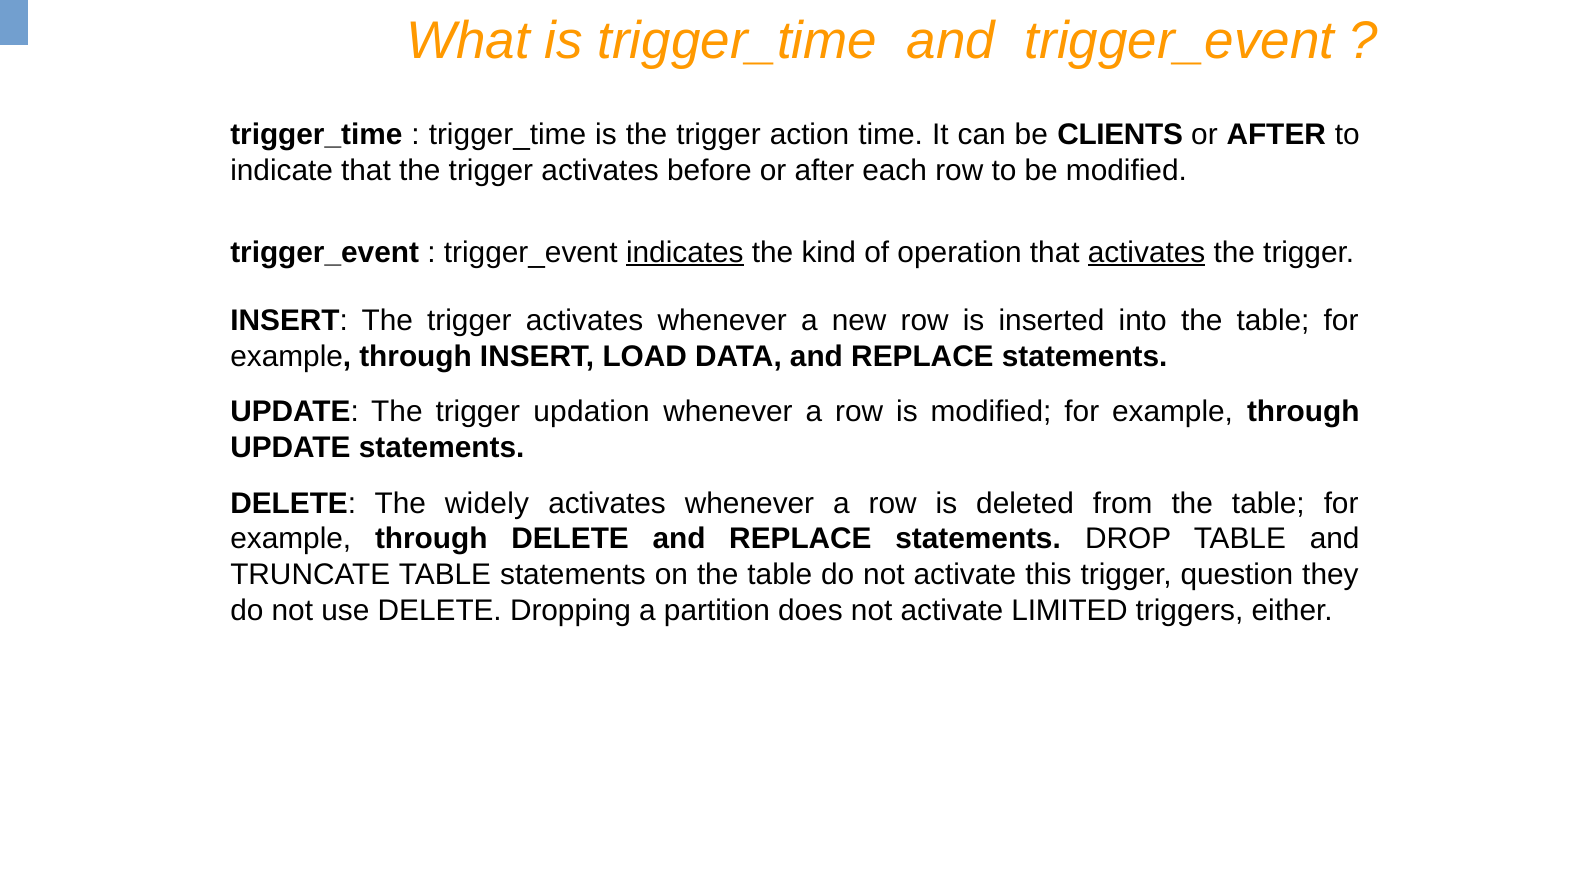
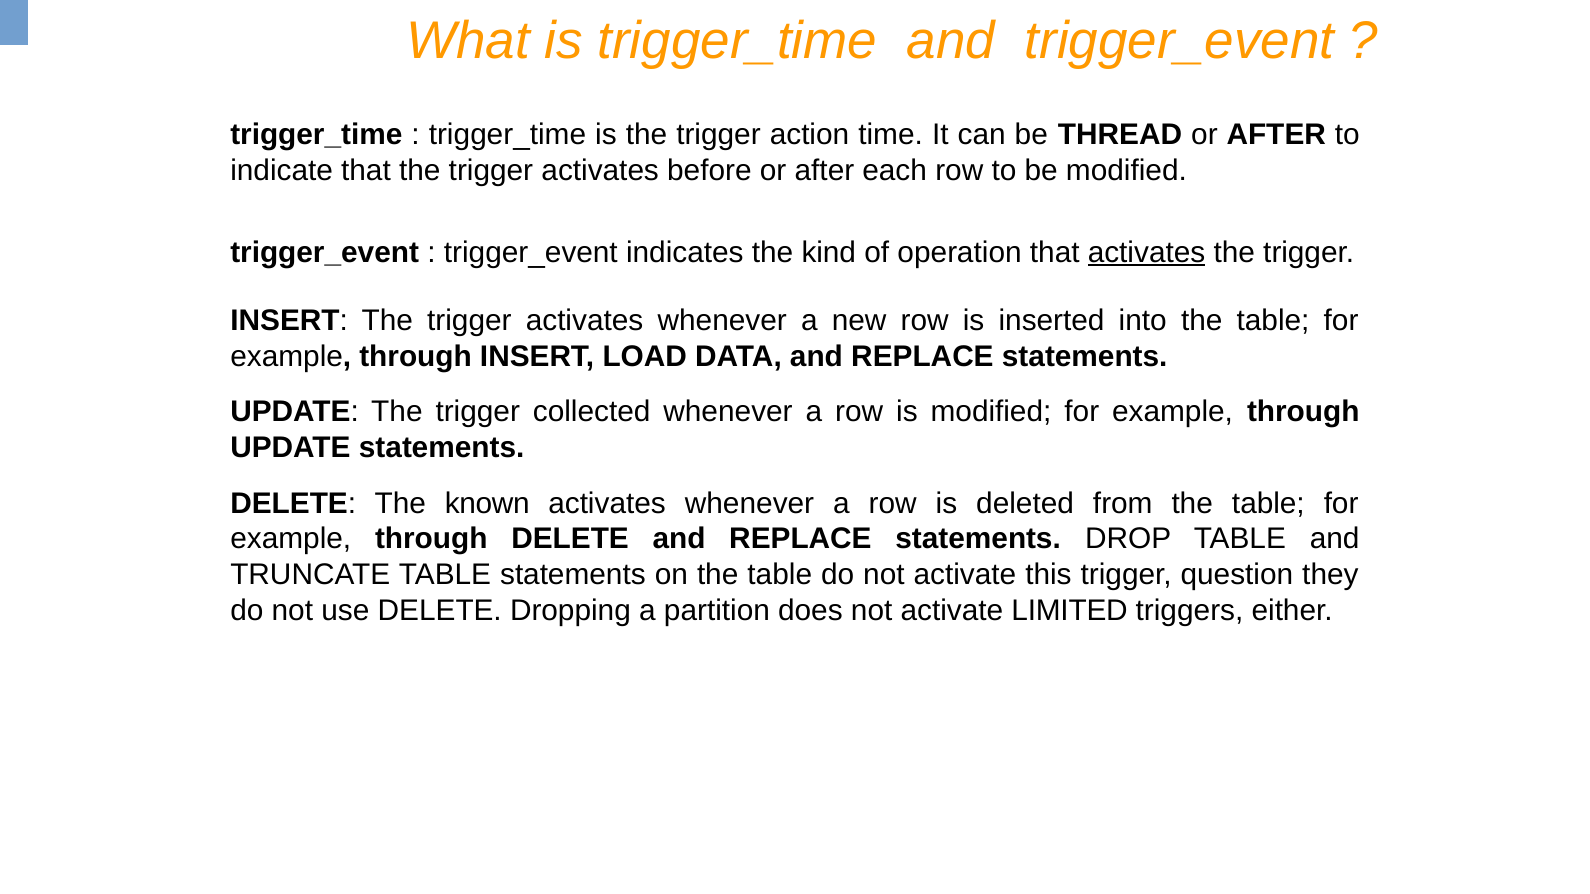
CLIENTS: CLIENTS -> THREAD (1120, 135)
indicates underline: present -> none (685, 252)
updation: updation -> collected (592, 412)
widely: widely -> known (487, 504)
